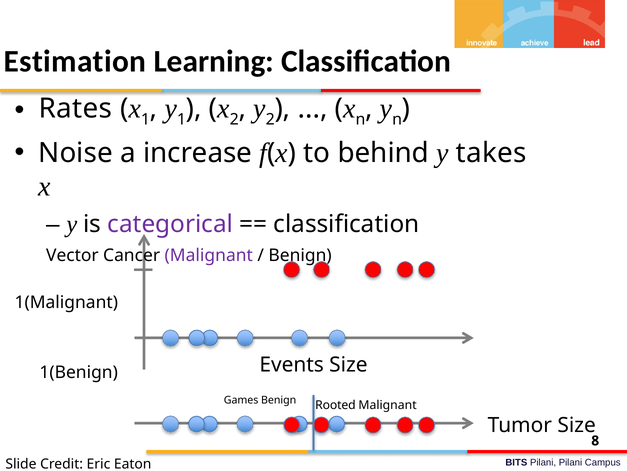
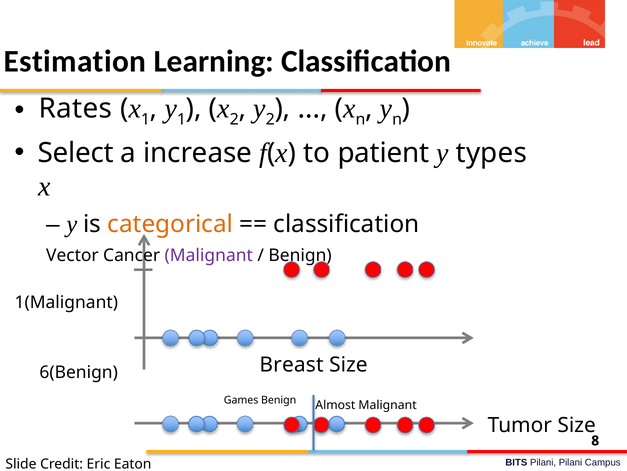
Noise: Noise -> Select (76, 153)
behind: behind -> patient (383, 153)
takes: takes -> types (491, 153)
categorical colour: purple -> orange (170, 224)
Events: Events -> Breast (292, 364)
1(Benign: 1(Benign -> 6(Benign (79, 372)
Rooted: Rooted -> Almost (335, 405)
